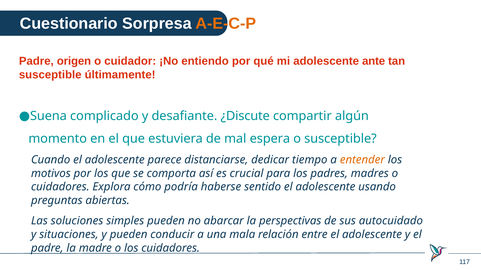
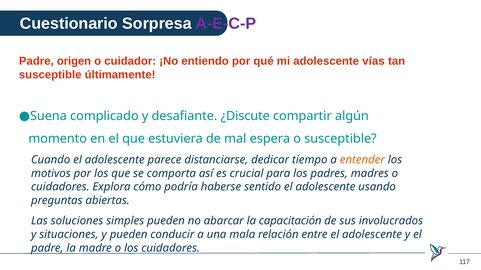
A-E-C-P colour: orange -> purple (226, 24)
ante: ante -> vías (373, 61)
perspectivas: perspectivas -> capacitación (290, 221)
autocuidado: autocuidado -> involucrados (391, 221)
